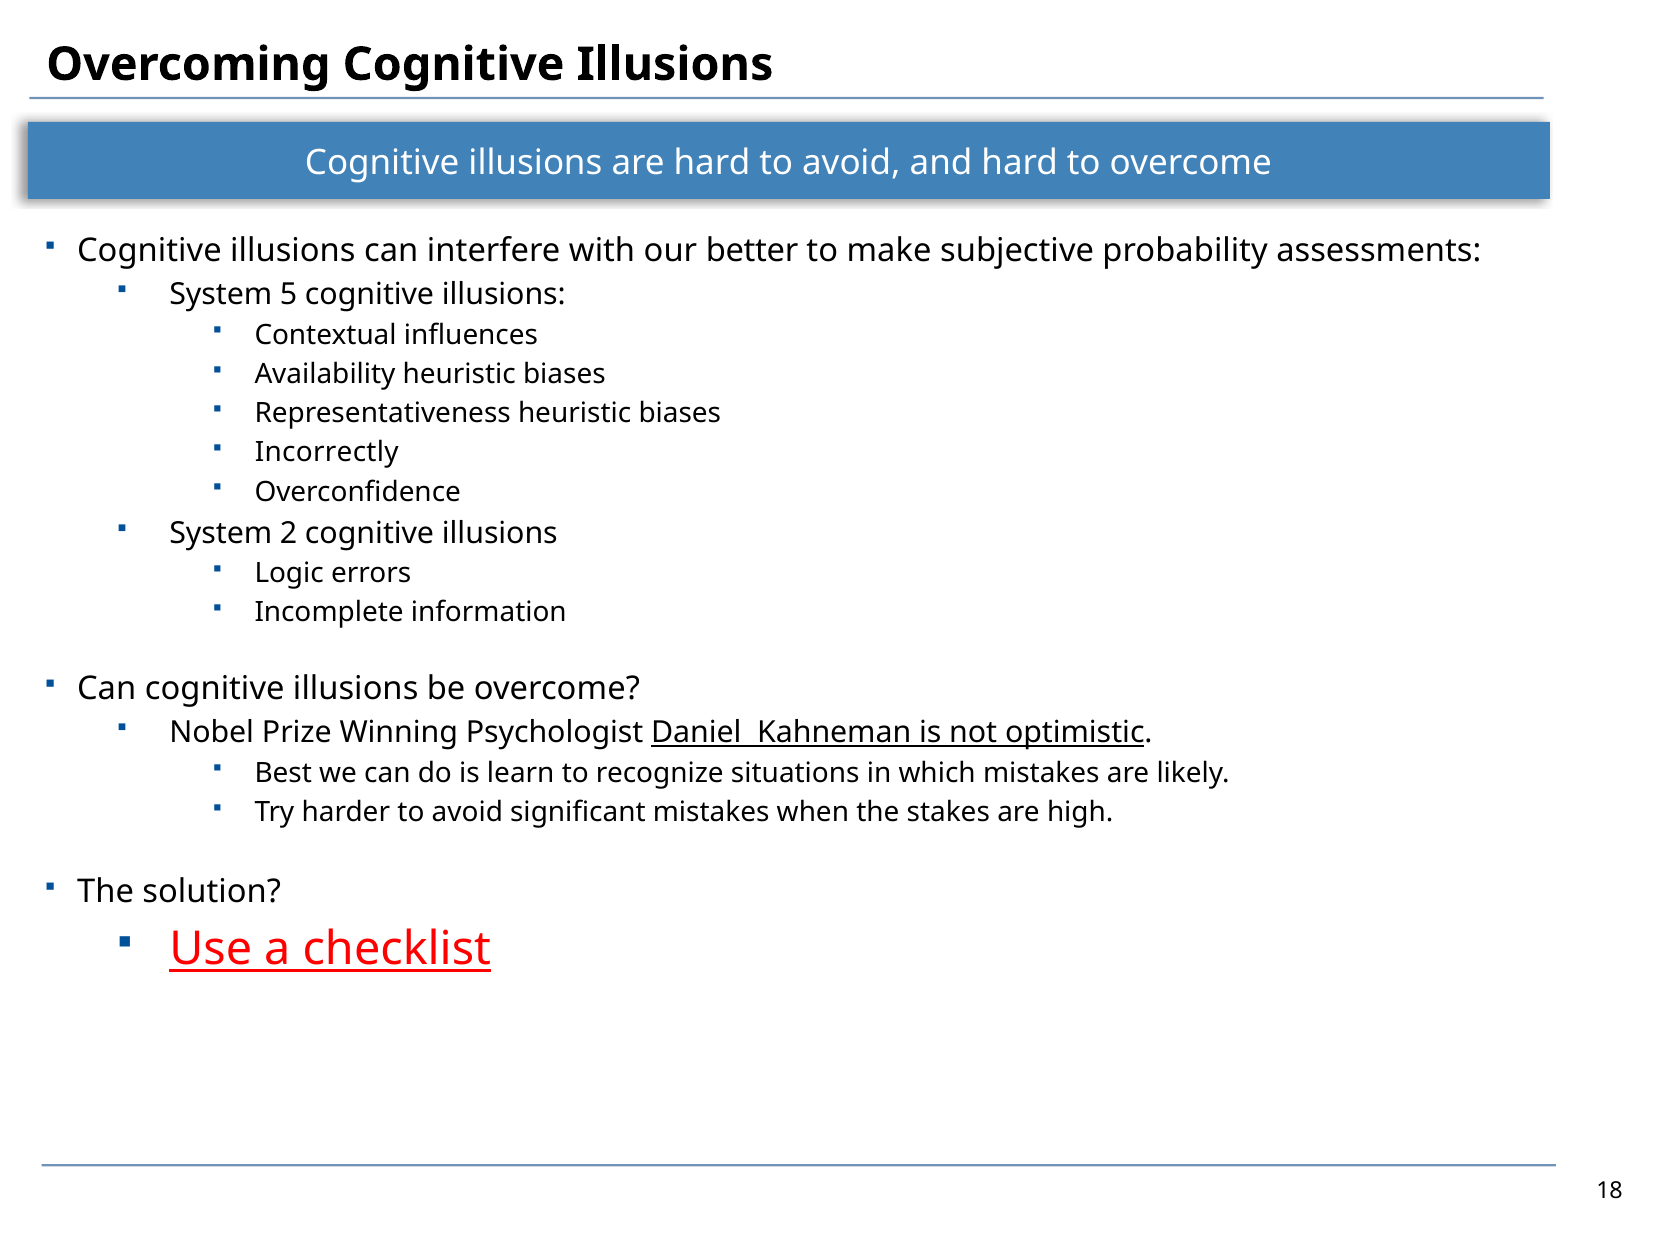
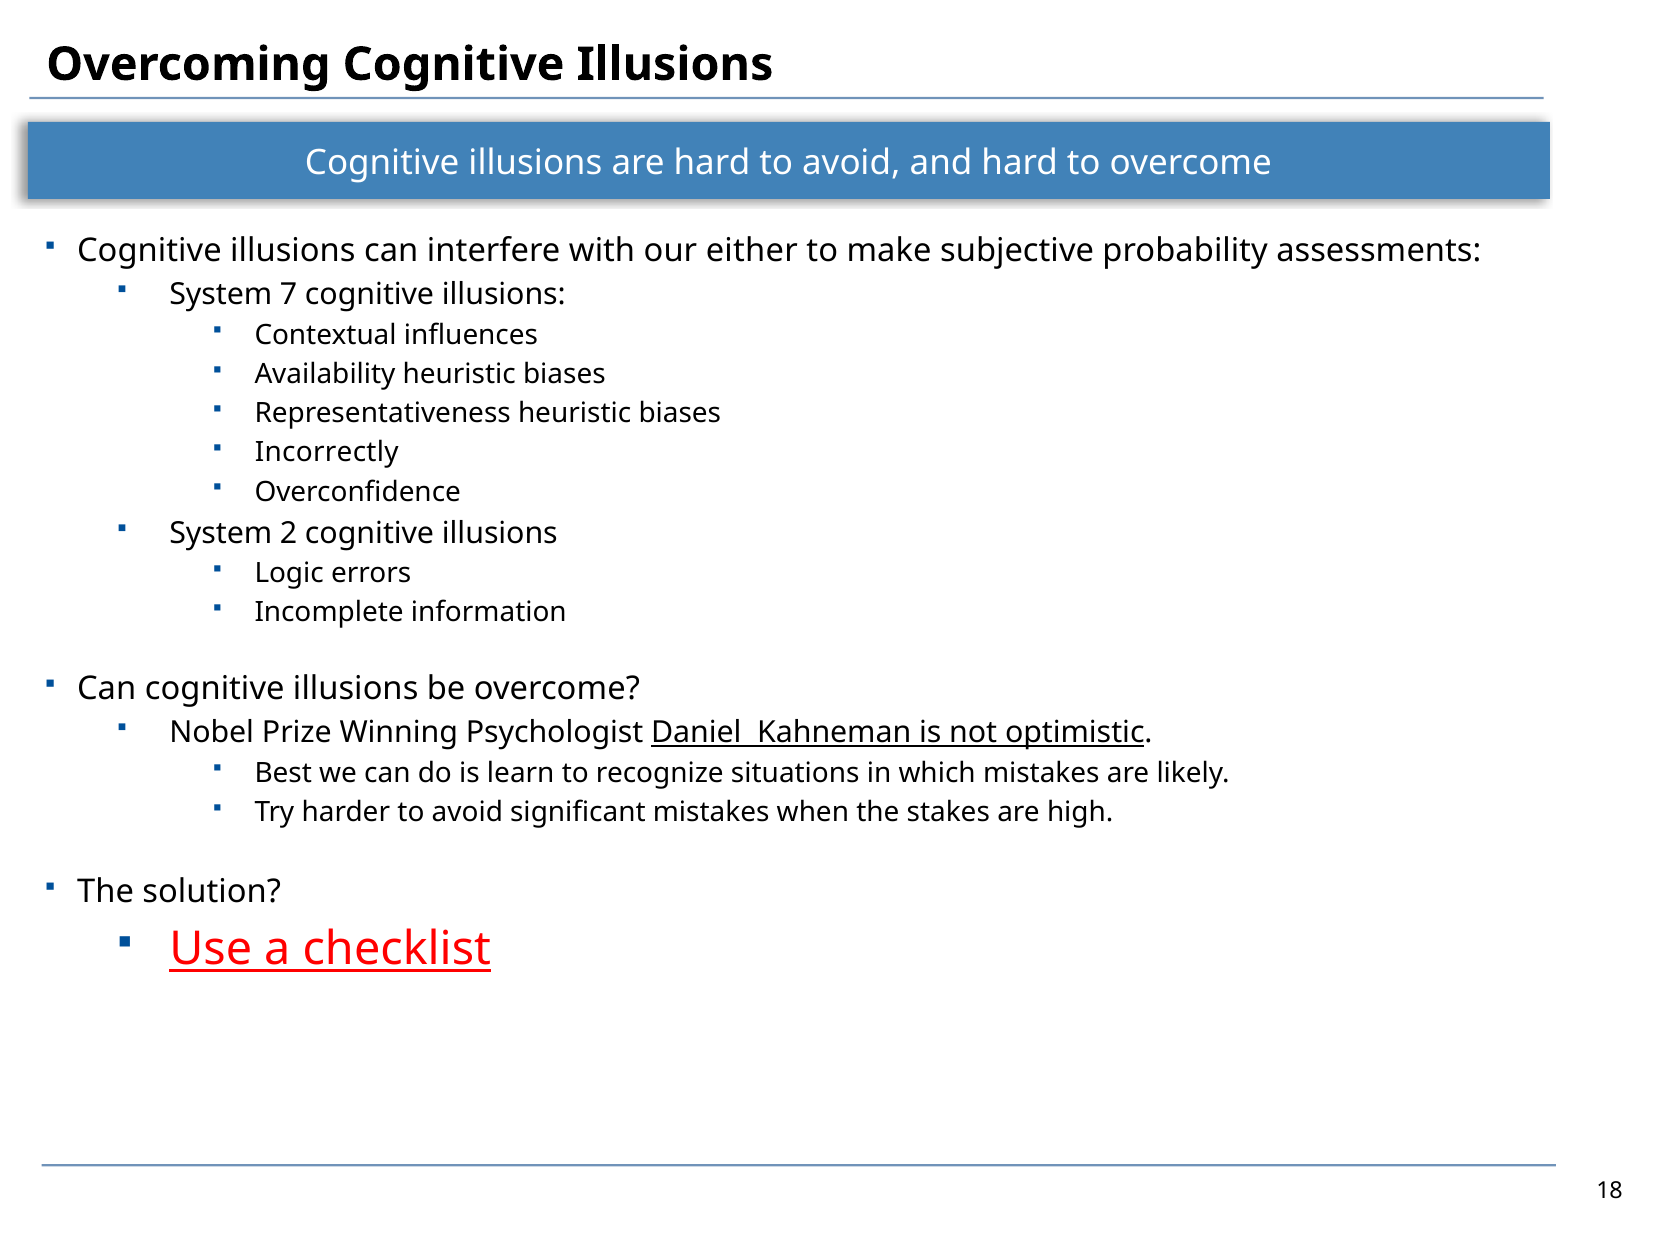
better: better -> either (752, 251)
5: 5 -> 7 (289, 294)
